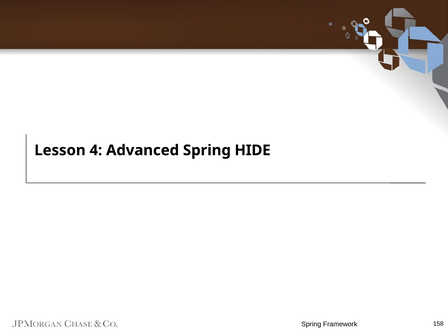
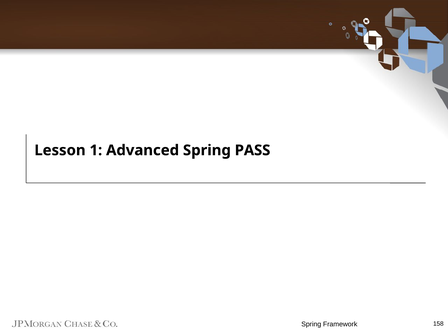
4: 4 -> 1 (96, 150)
HIDE: HIDE -> PASS (253, 150)
